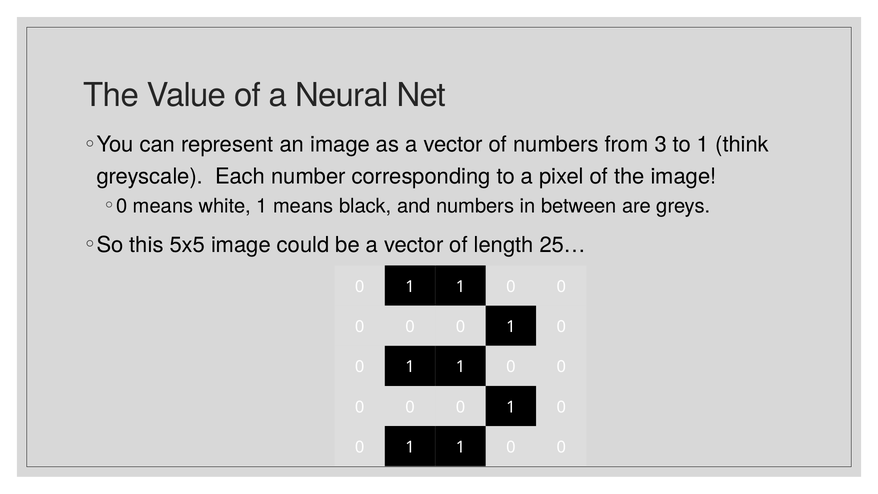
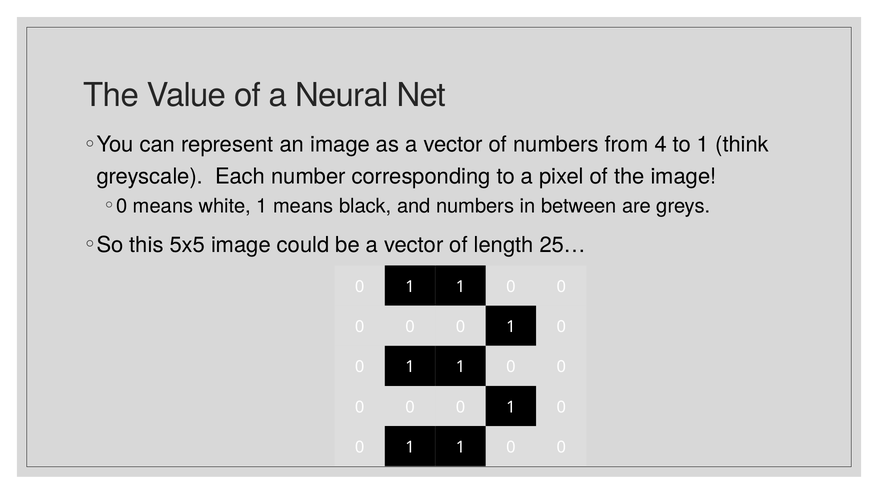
3: 3 -> 4 (661, 145)
